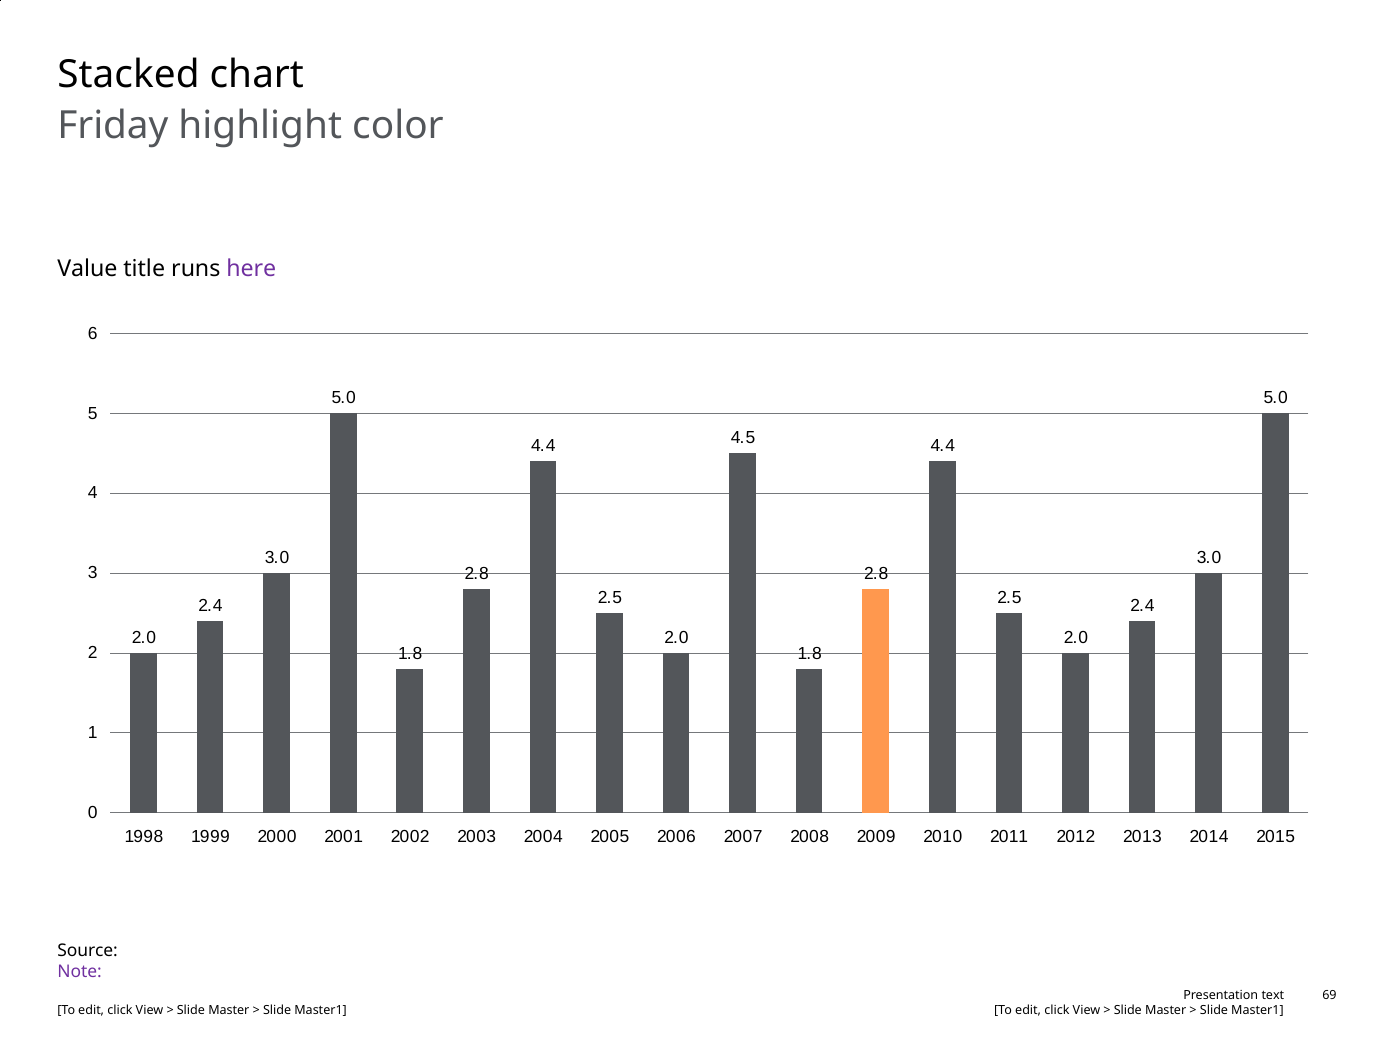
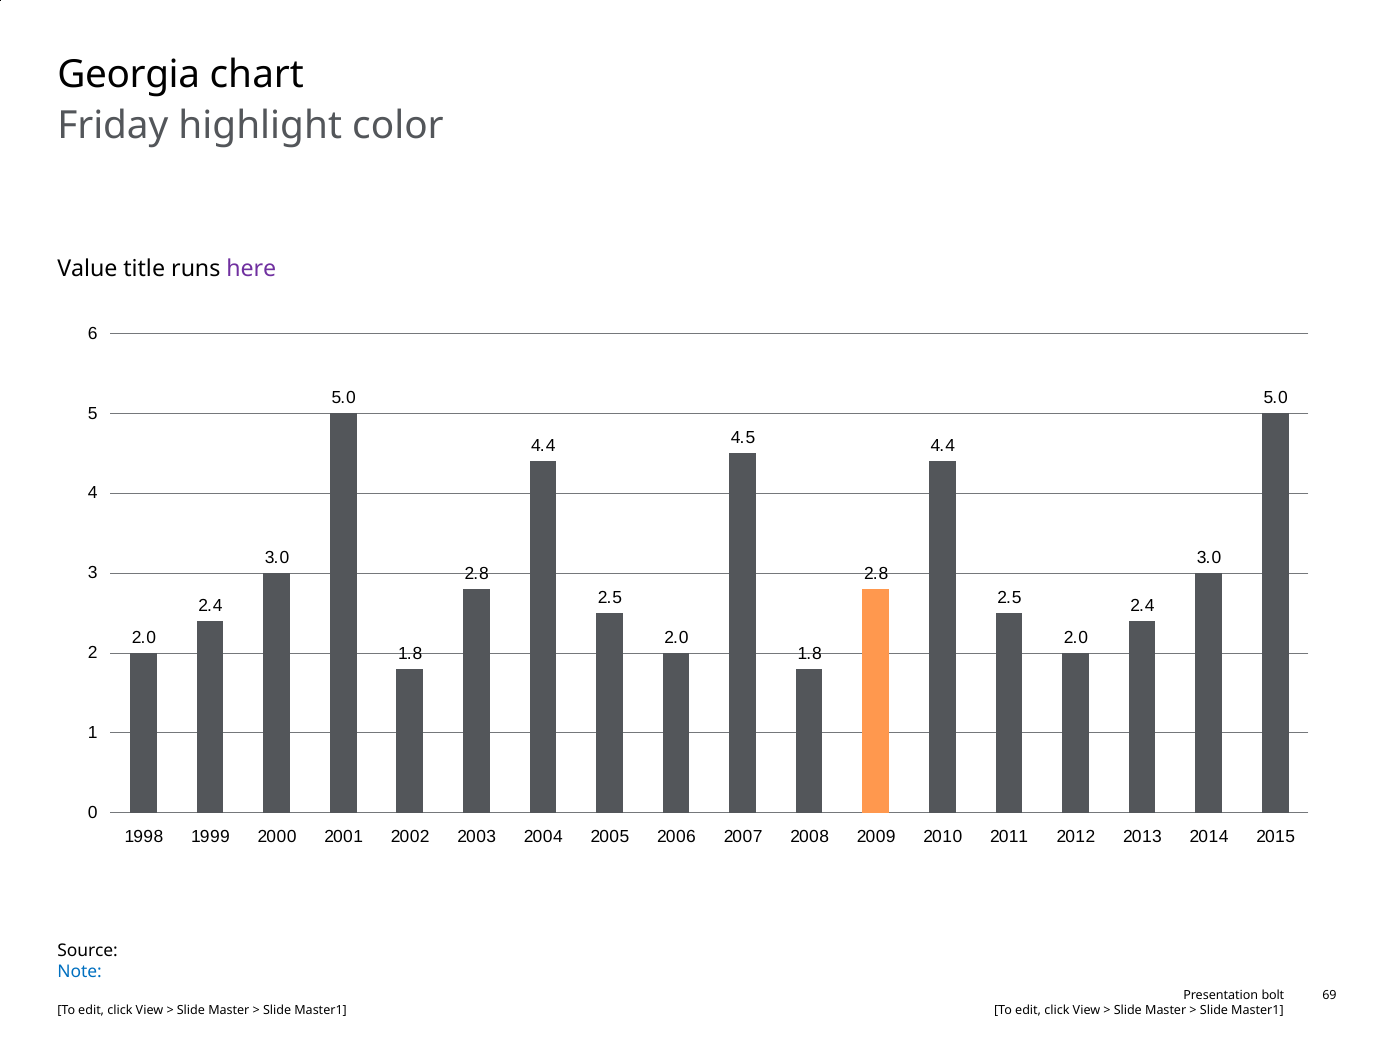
Stacked: Stacked -> Georgia (129, 74)
Note colour: purple -> blue (80, 972)
text: text -> bolt (1273, 996)
